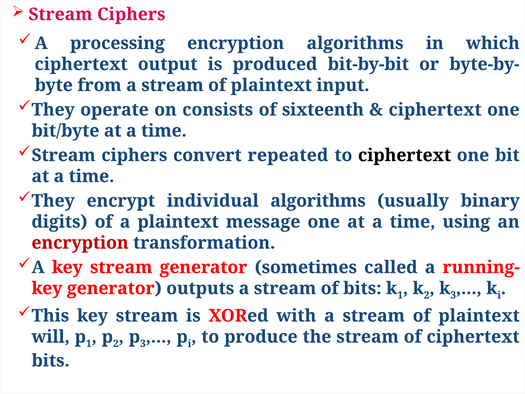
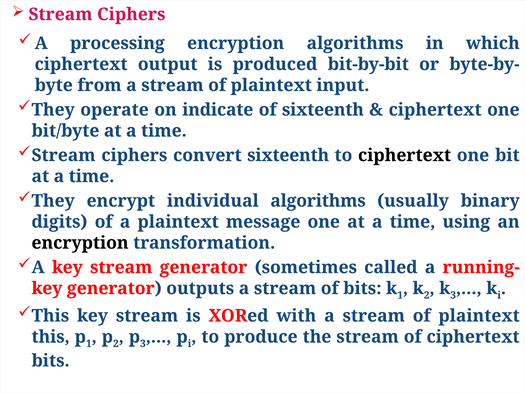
consists: consists -> indicate (218, 110)
convert repeated: repeated -> sixteenth (288, 155)
encryption colour: red -> black (80, 243)
will: will -> this (51, 337)
